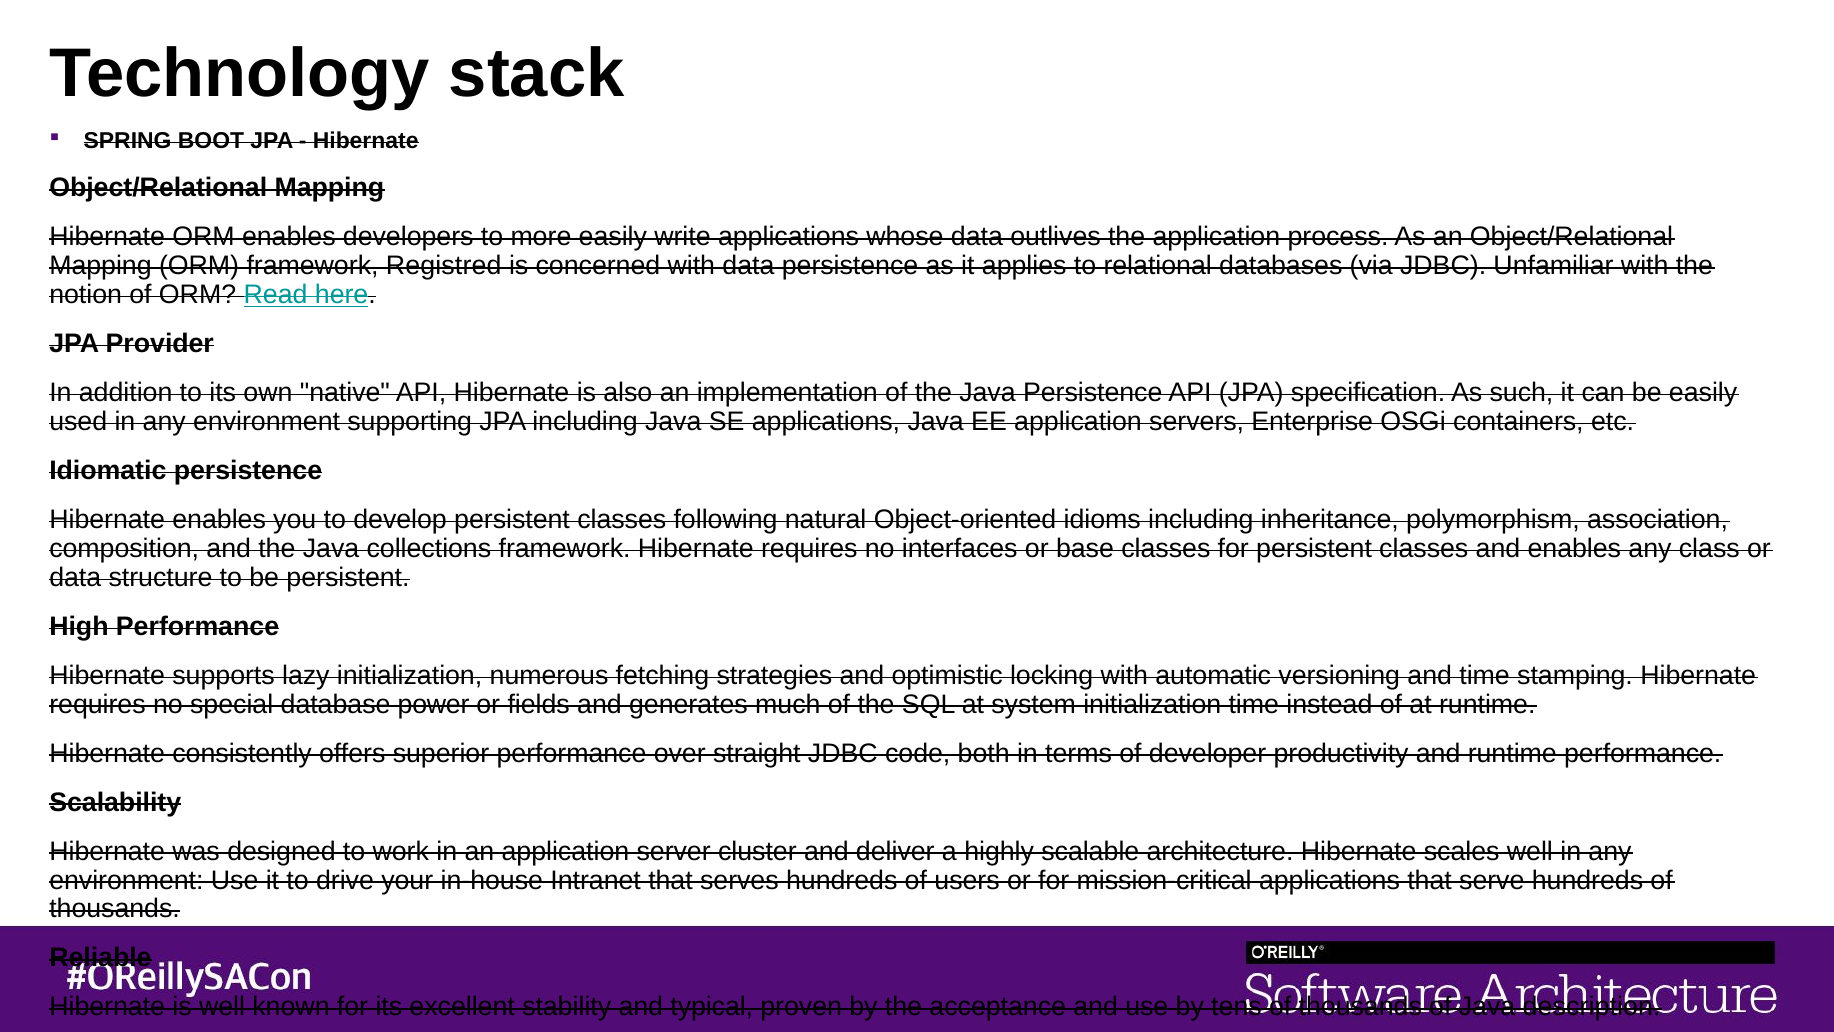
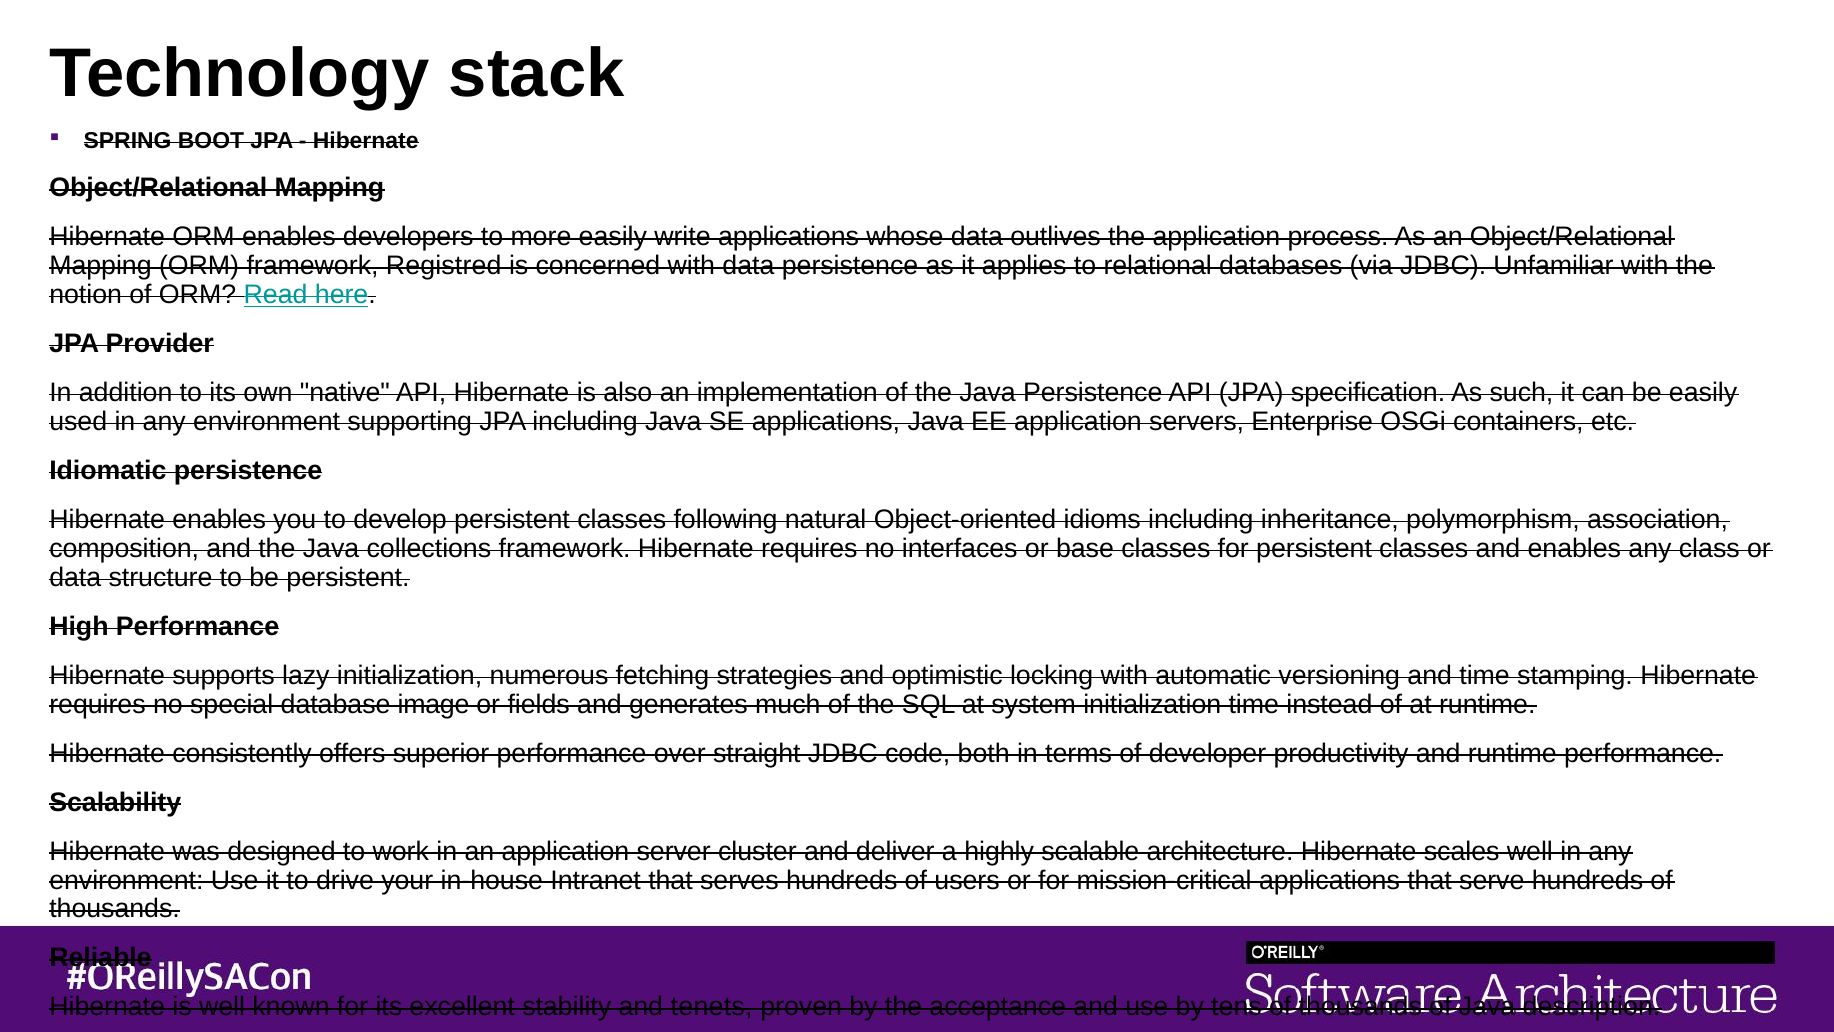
power: power -> image (434, 704)
typical: typical -> tenets (712, 1007)
